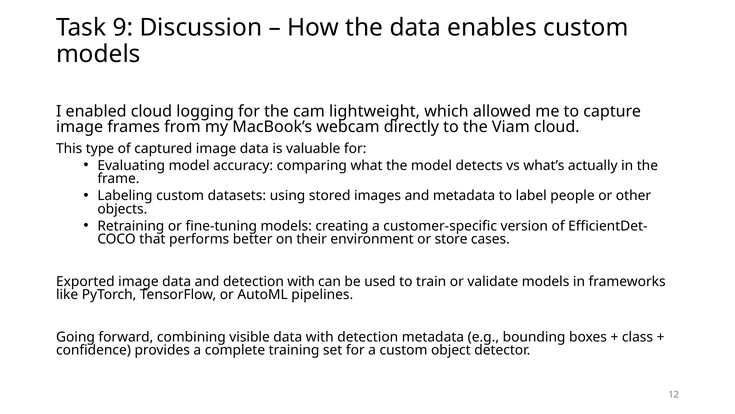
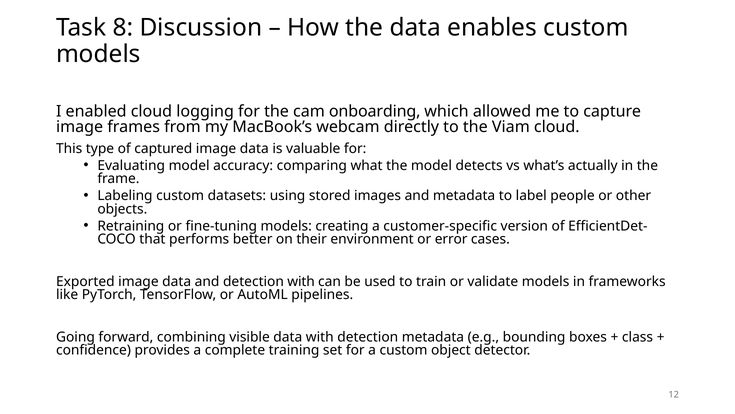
9: 9 -> 8 (123, 28)
lightweight: lightweight -> onboarding (375, 111)
store: store -> error (451, 239)
